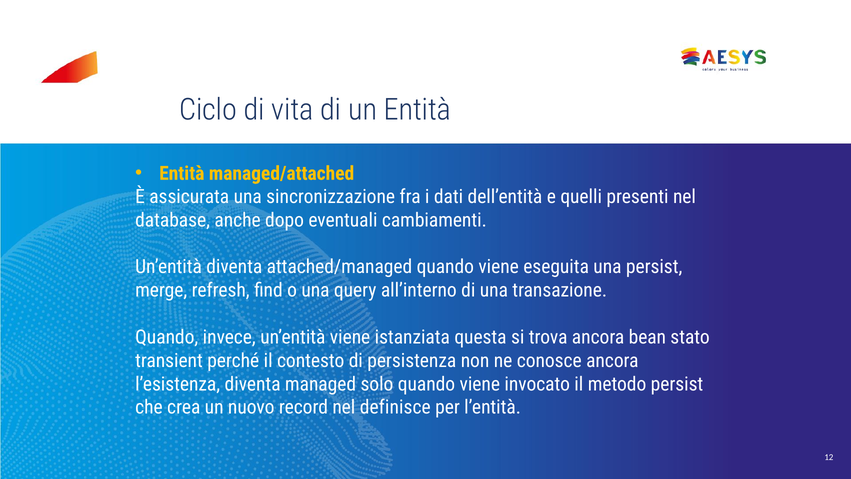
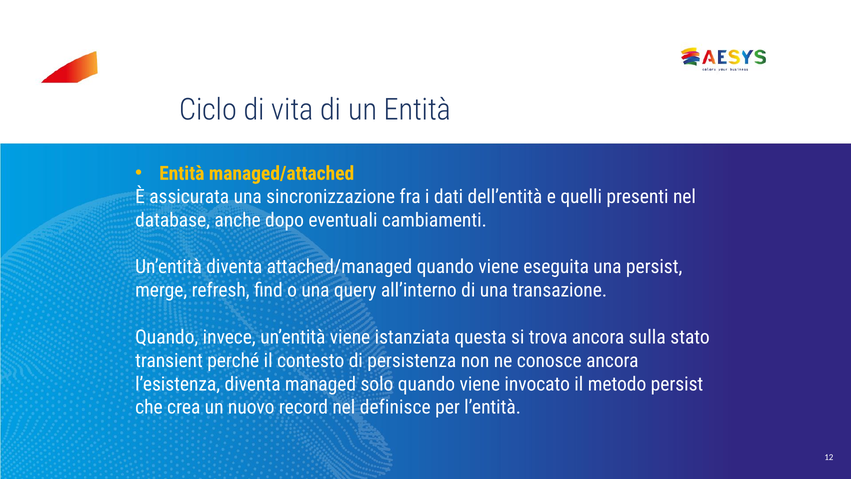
bean: bean -> sulla (647, 337)
